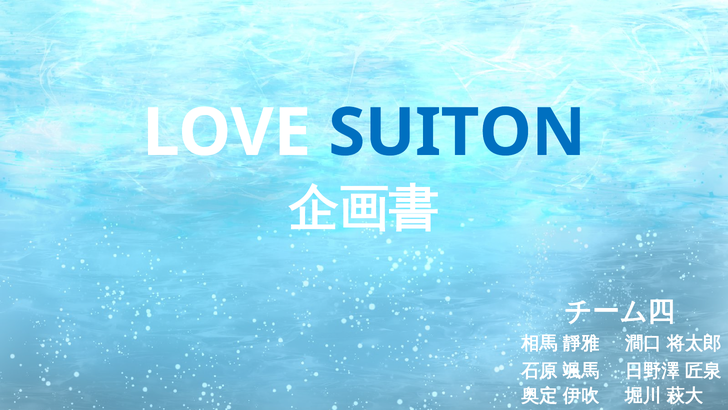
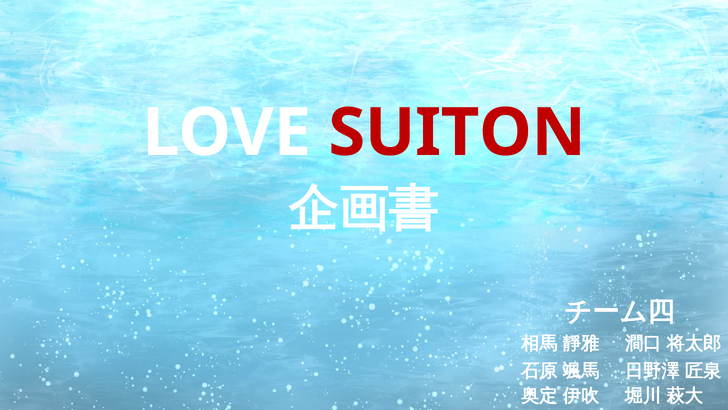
SUITON colour: blue -> red (457, 133)
